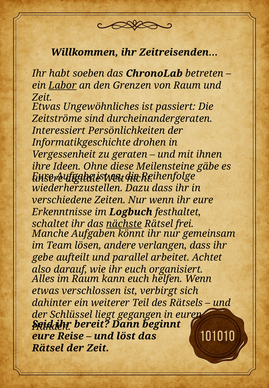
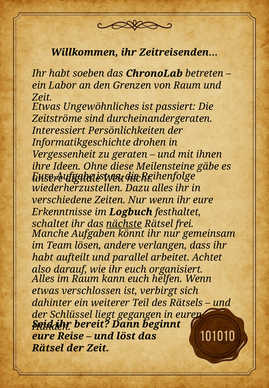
Labor underline: present -> none (63, 86)
Dazu dass: dass -> alles (162, 188)
gebe: gebe -> habt (43, 258)
